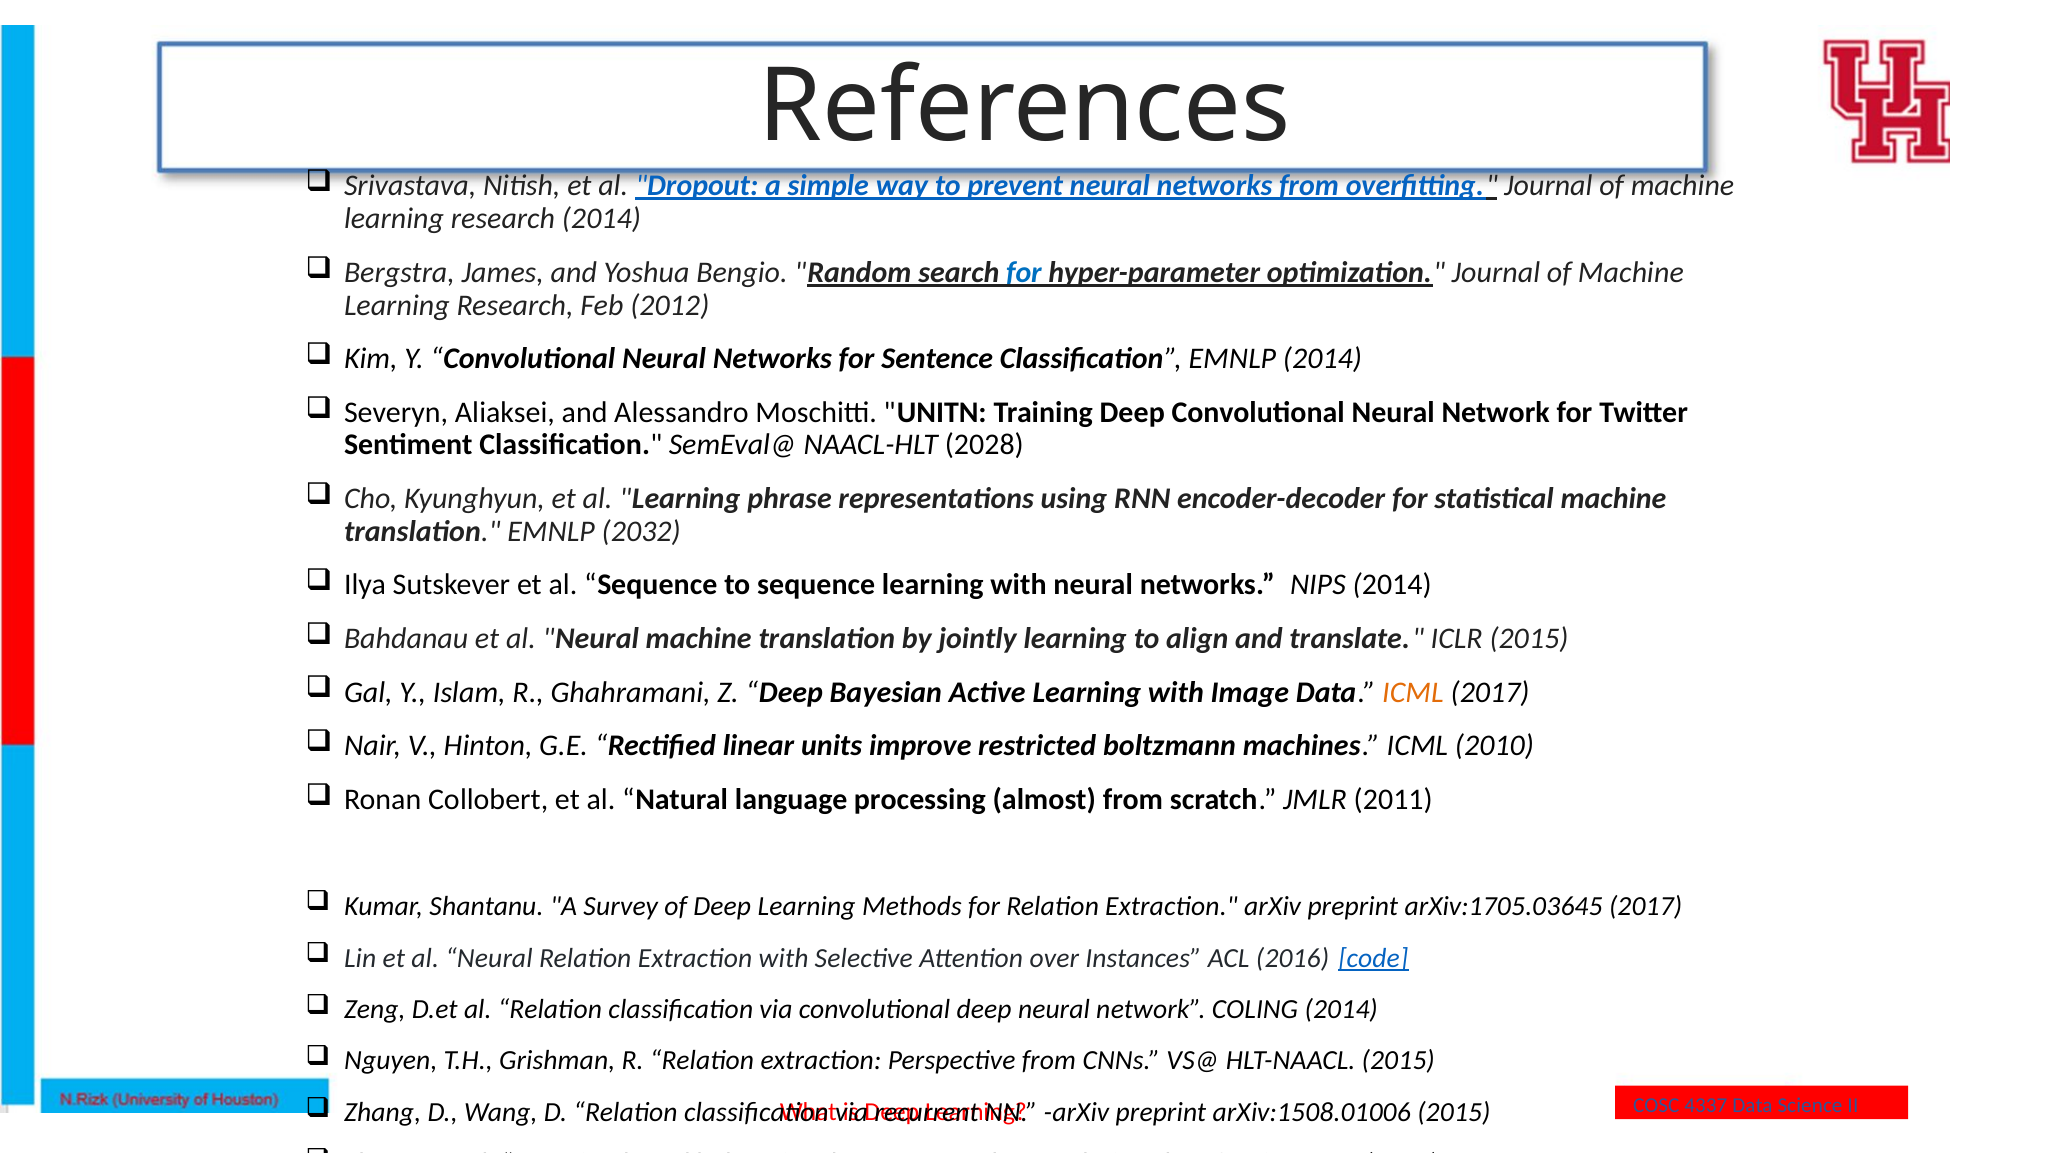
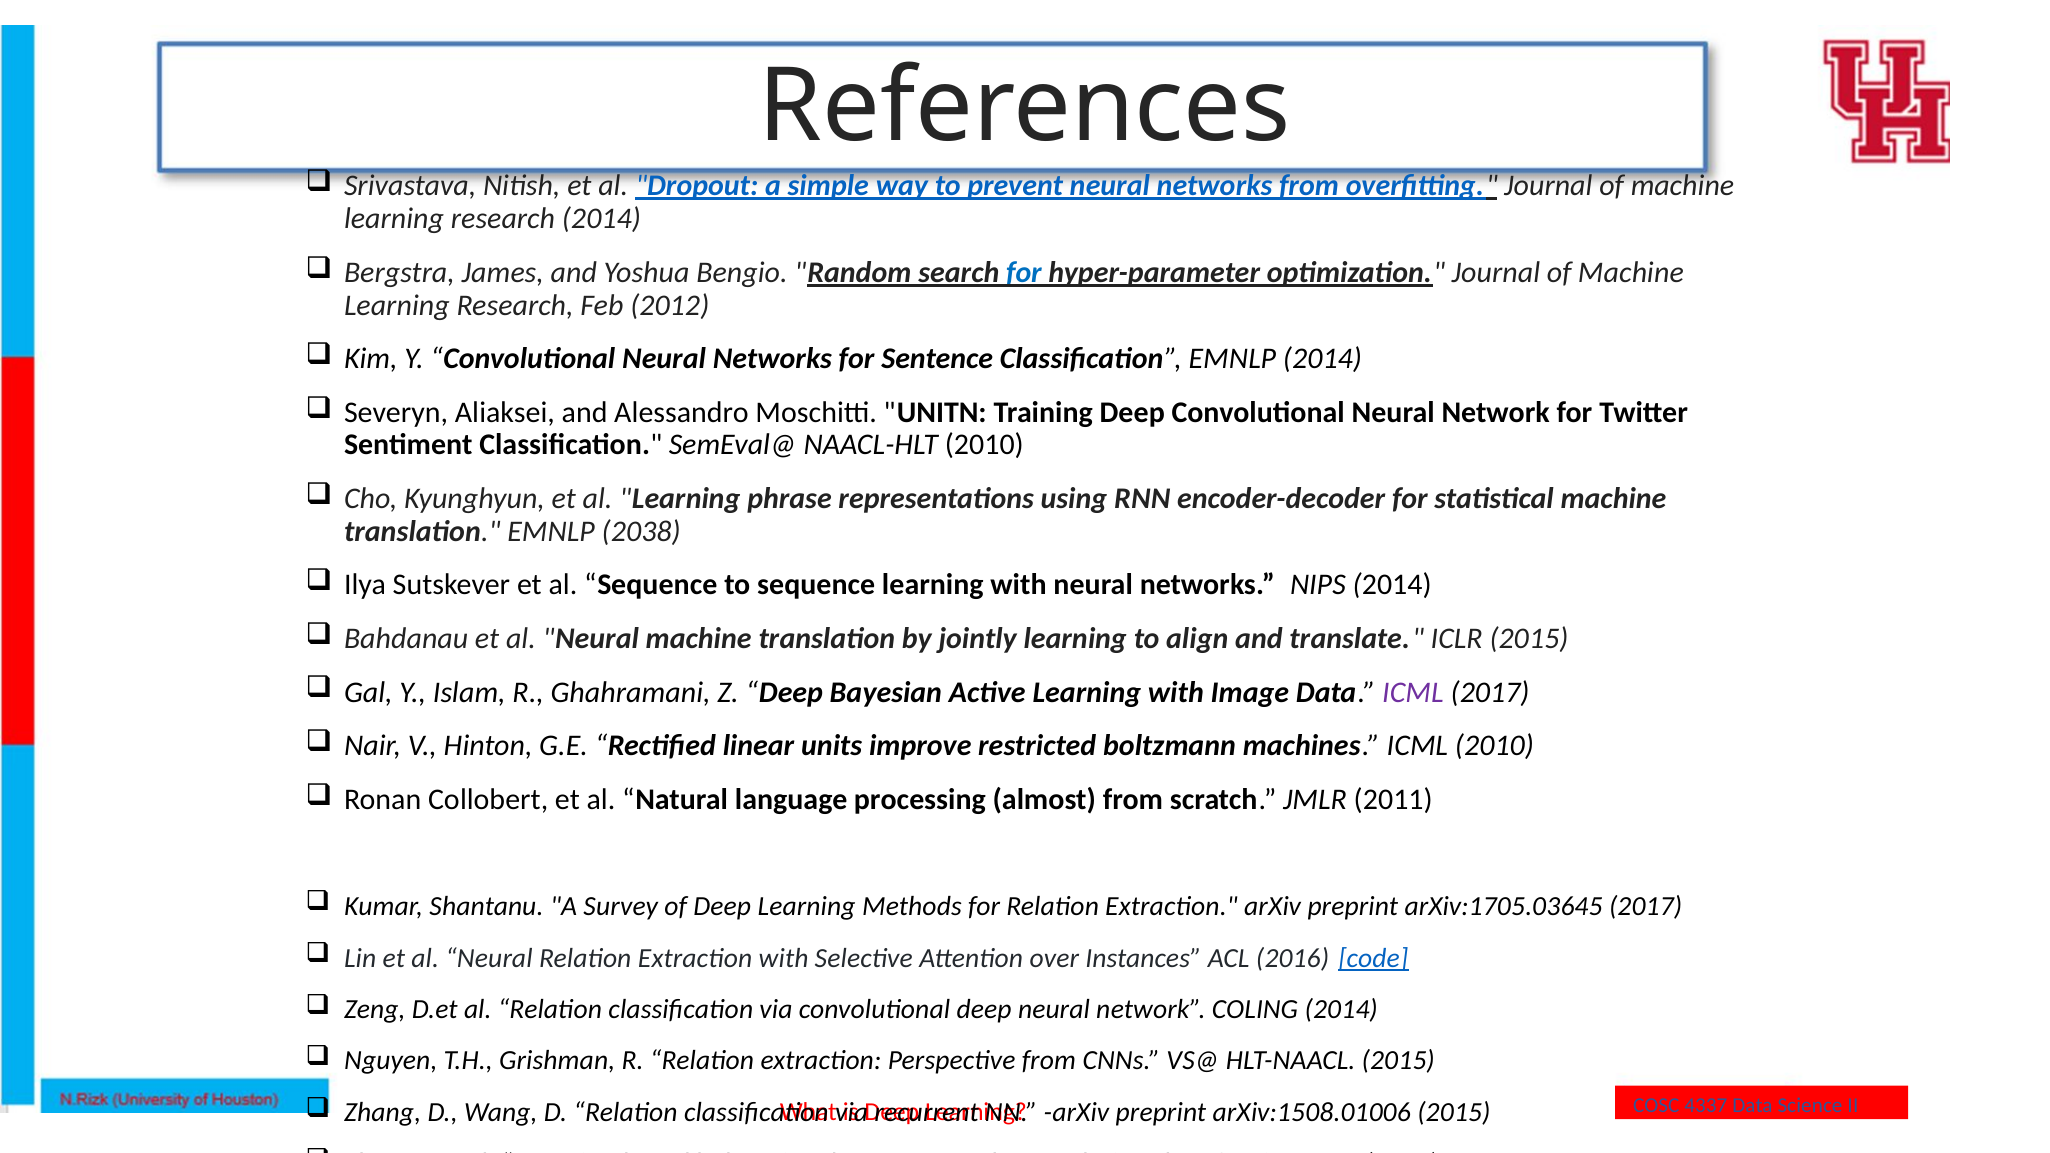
NAACL-HLT 2028: 2028 -> 2010 (984, 445)
2032: 2032 -> 2038 (641, 531)
ICML colour: orange -> purple (1413, 692)
